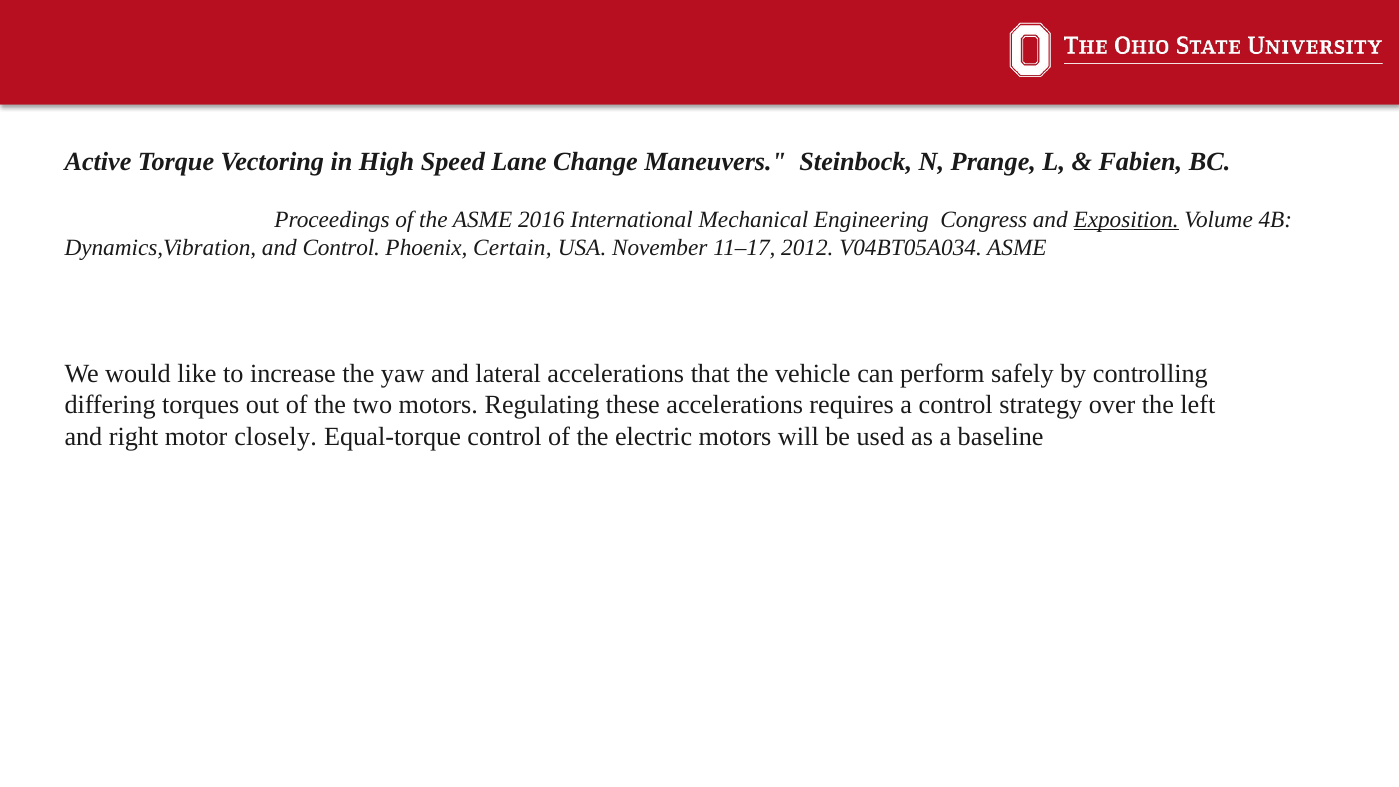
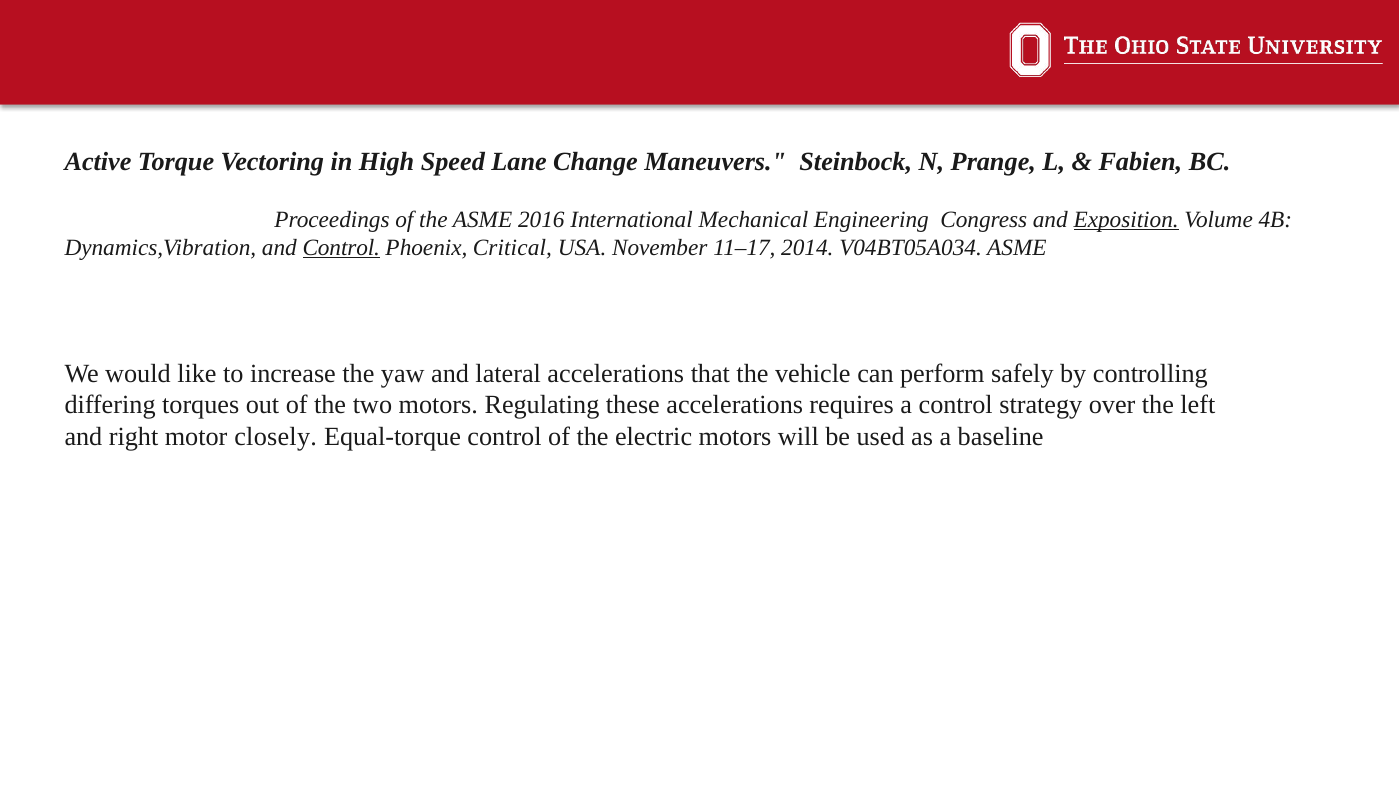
Control underline: none -> present (341, 247)
Certain: Certain -> Critical (512, 247)
2012: 2012 -> 2014 (807, 247)
